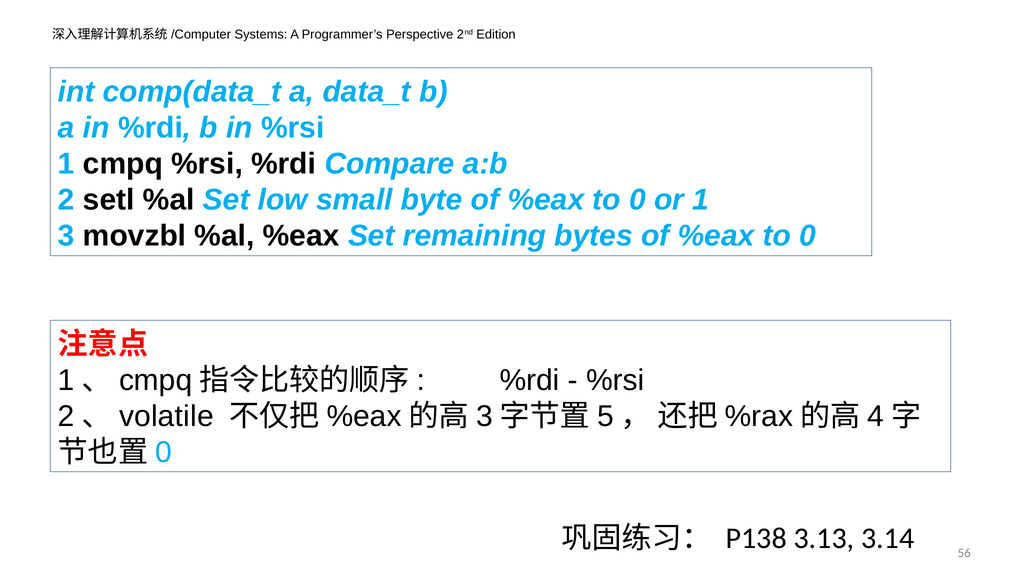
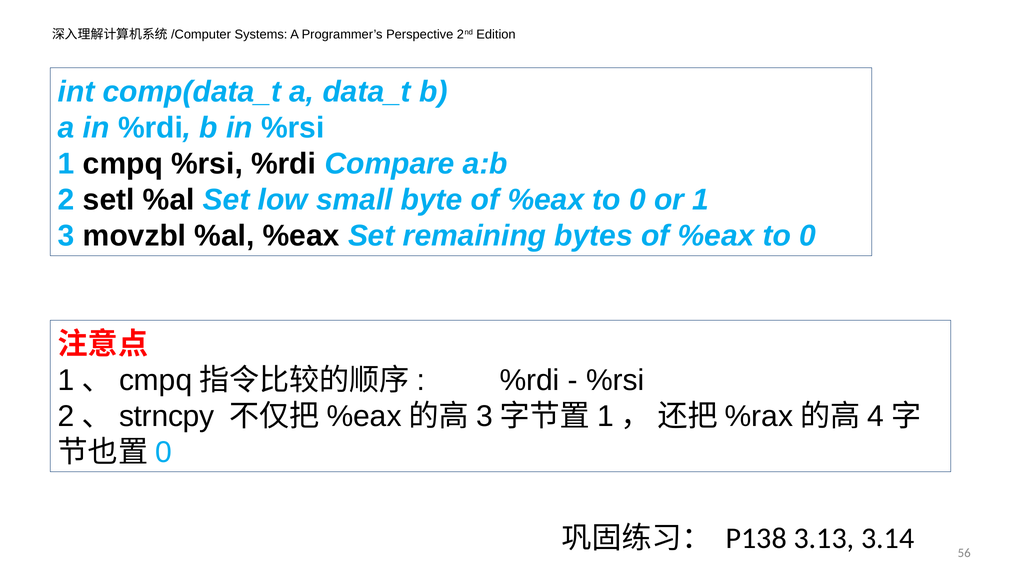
volatile: volatile -> strncpy (167, 417)
5: 5 -> 1 (605, 417)
